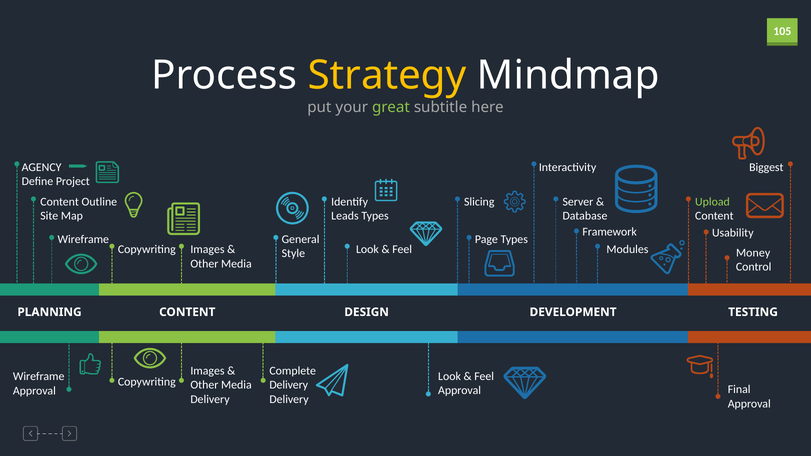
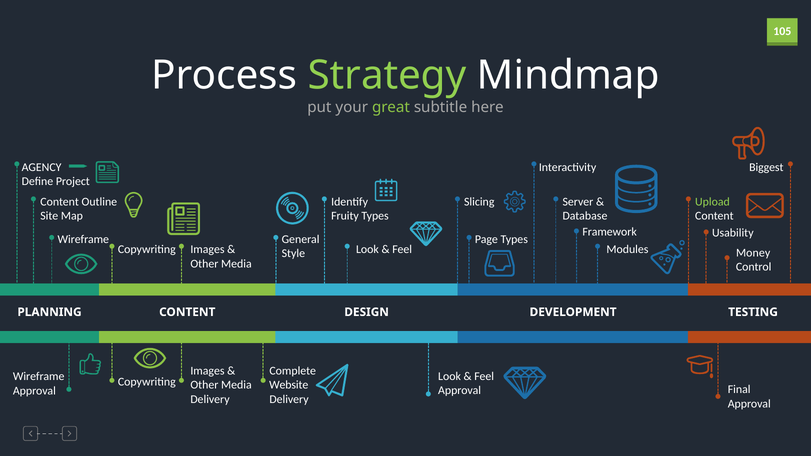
Strategy colour: yellow -> light green (387, 75)
Leads: Leads -> Fruity (345, 216)
Delivery: Delivery -> Website (289, 385)
